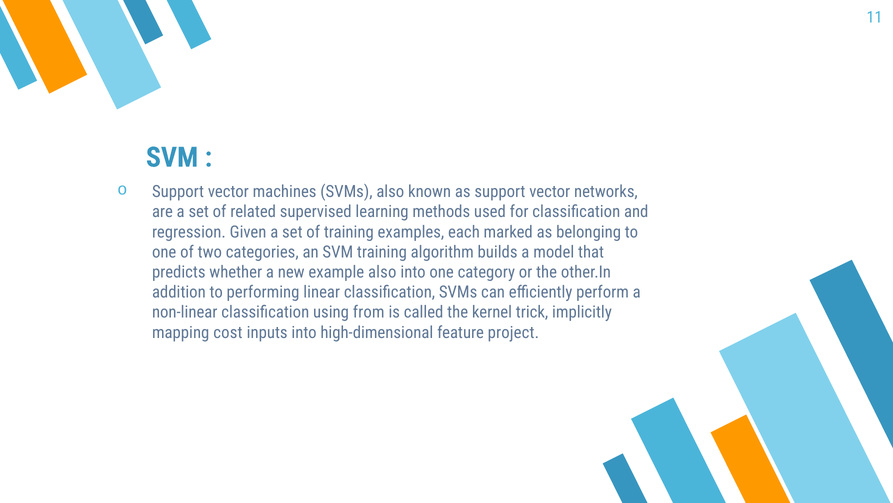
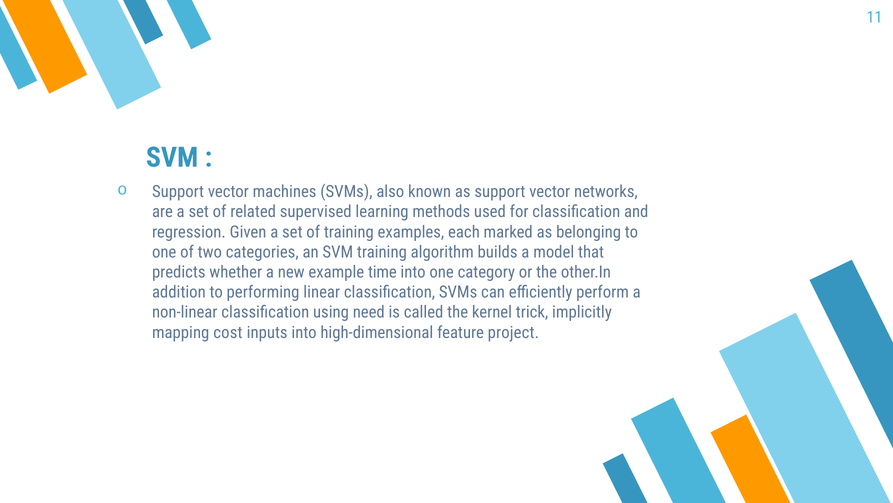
example also: also -> time (382, 272)
from: from -> need (369, 312)
